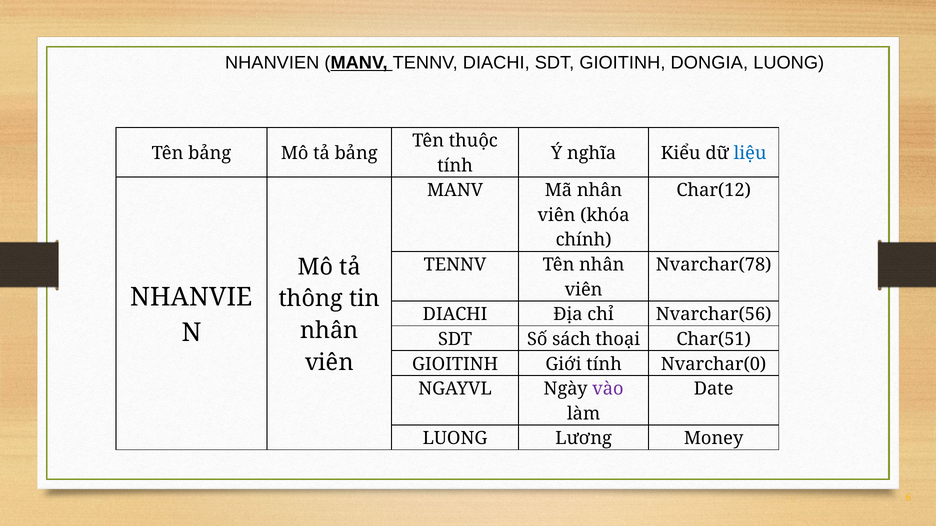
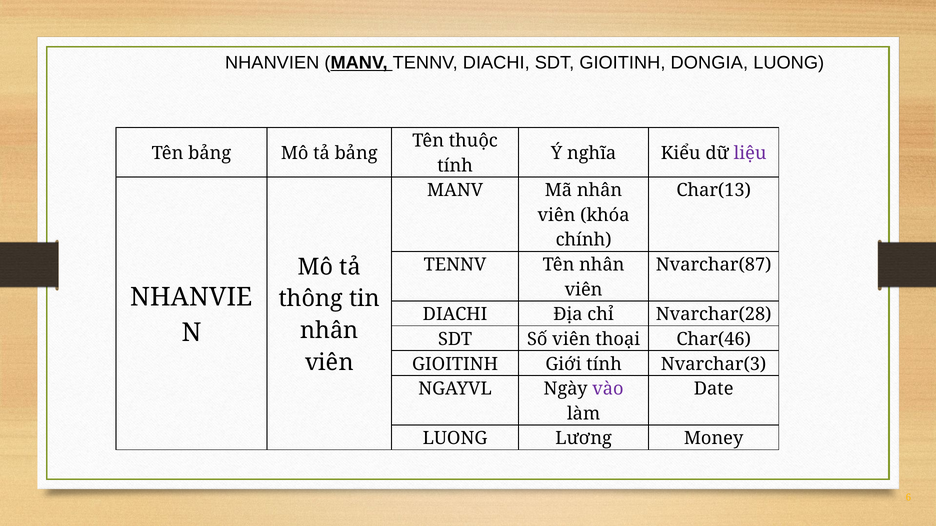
liệu colour: blue -> purple (750, 153)
Char(12: Char(12 -> Char(13 (714, 191)
Nvarchar(78: Nvarchar(78 -> Nvarchar(87 (714, 265)
Nvarchar(56: Nvarchar(56 -> Nvarchar(28 (714, 315)
Số sách: sách -> viên (571, 340)
Char(51: Char(51 -> Char(46 (714, 340)
Nvarchar(0: Nvarchar(0 -> Nvarchar(3 (714, 364)
